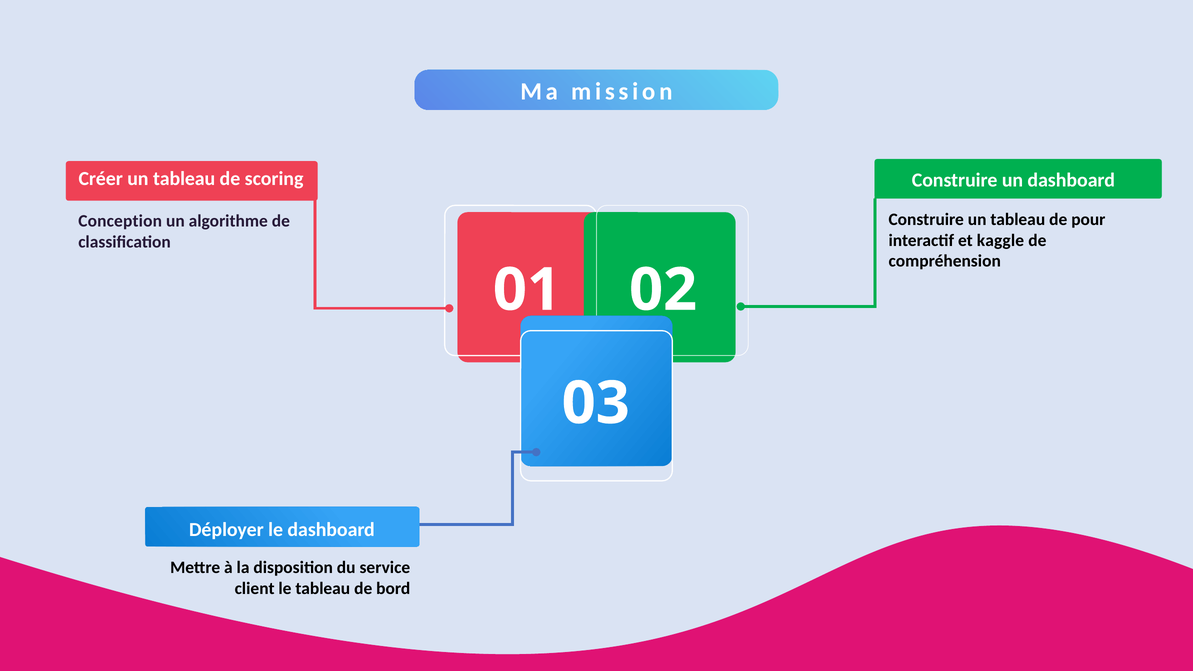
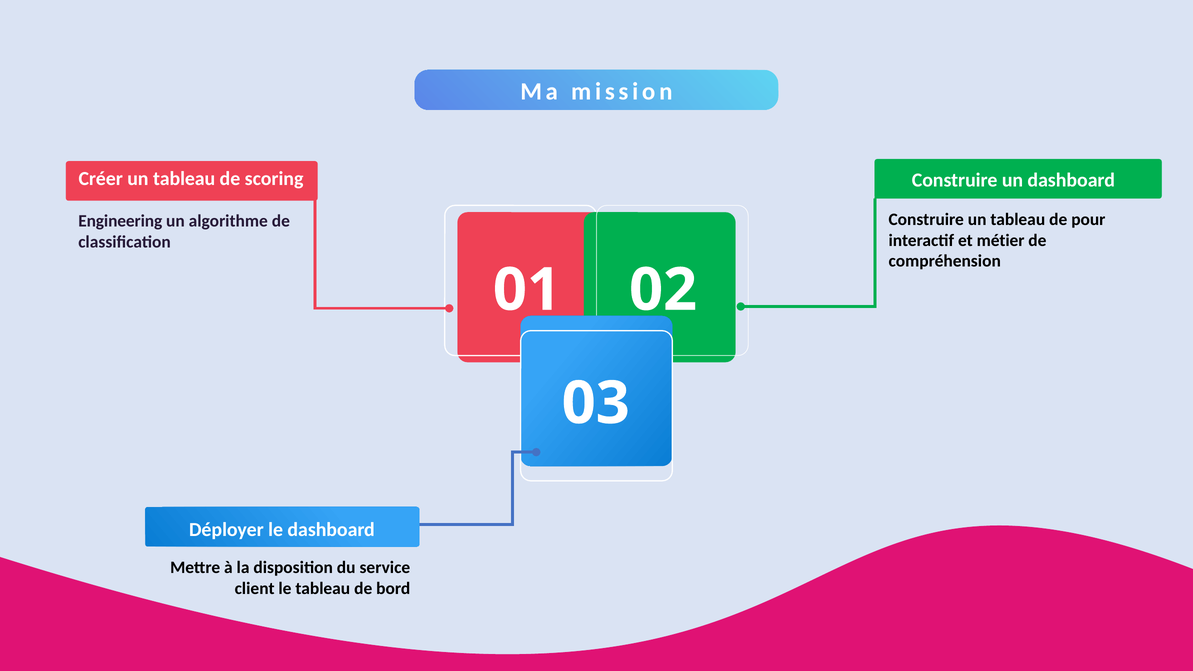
Conception: Conception -> Engineering (120, 221)
kaggle: kaggle -> métier (1001, 240)
